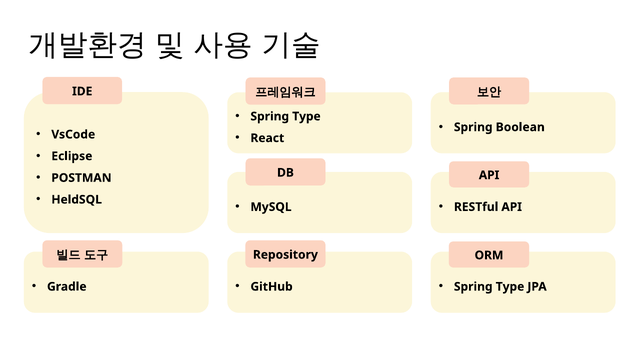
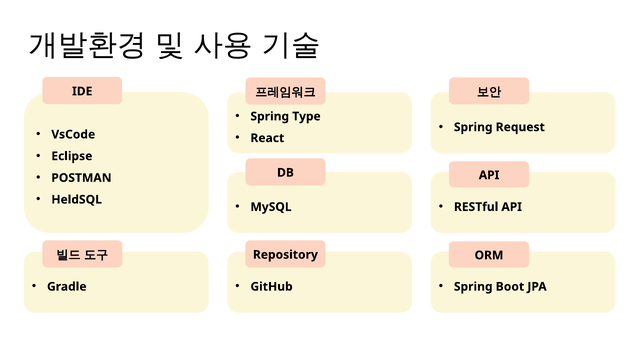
Boolean: Boolean -> Request (520, 127)
Type: Type -> Boot (510, 287)
